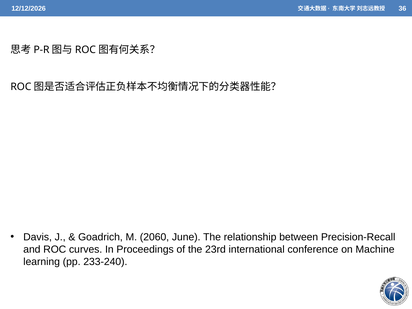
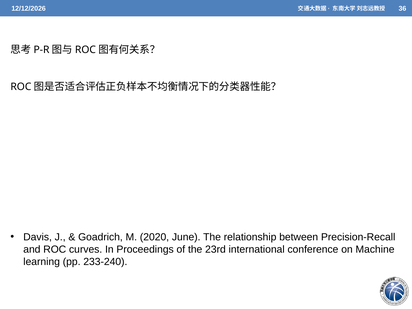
2060: 2060 -> 2020 (154, 237)
